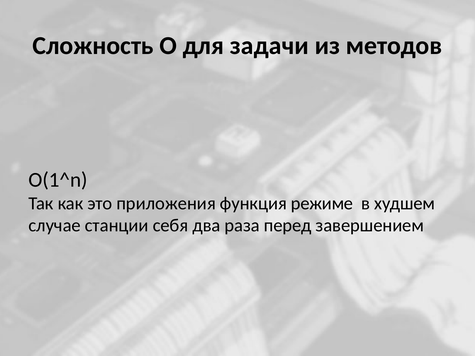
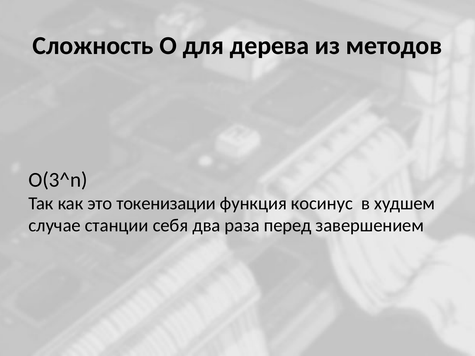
задачи: задачи -> дерева (269, 46)
O(1^n: O(1^n -> O(3^n (58, 180)
приложения: приложения -> токенизации (166, 204)
режиме: режиме -> косинус (322, 204)
